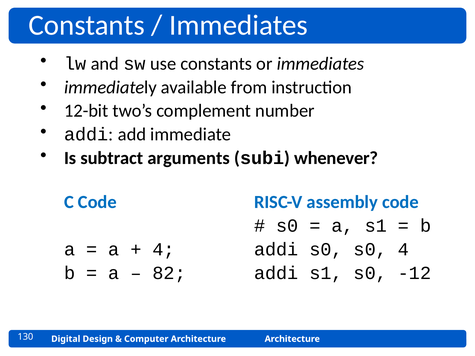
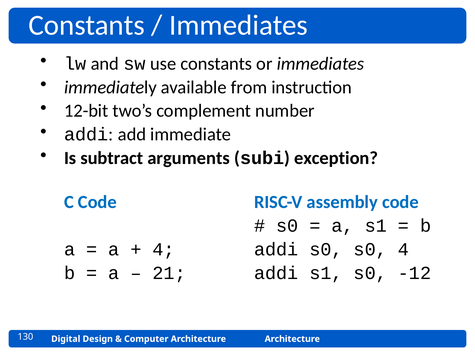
whenever: whenever -> exception (336, 158)
82: 82 -> 21 (169, 273)
